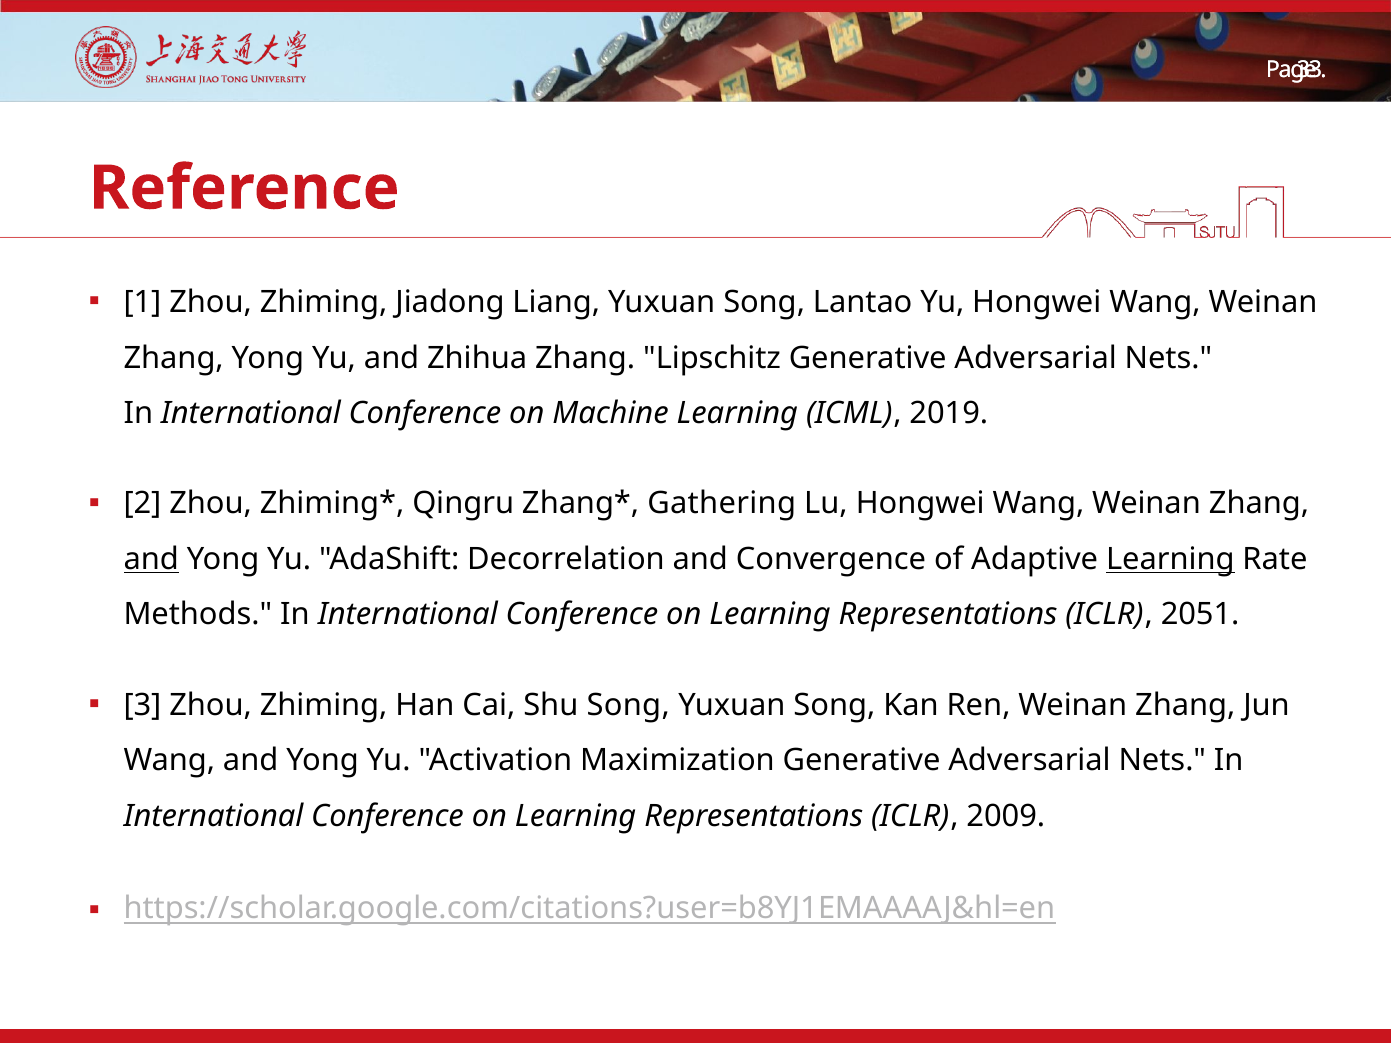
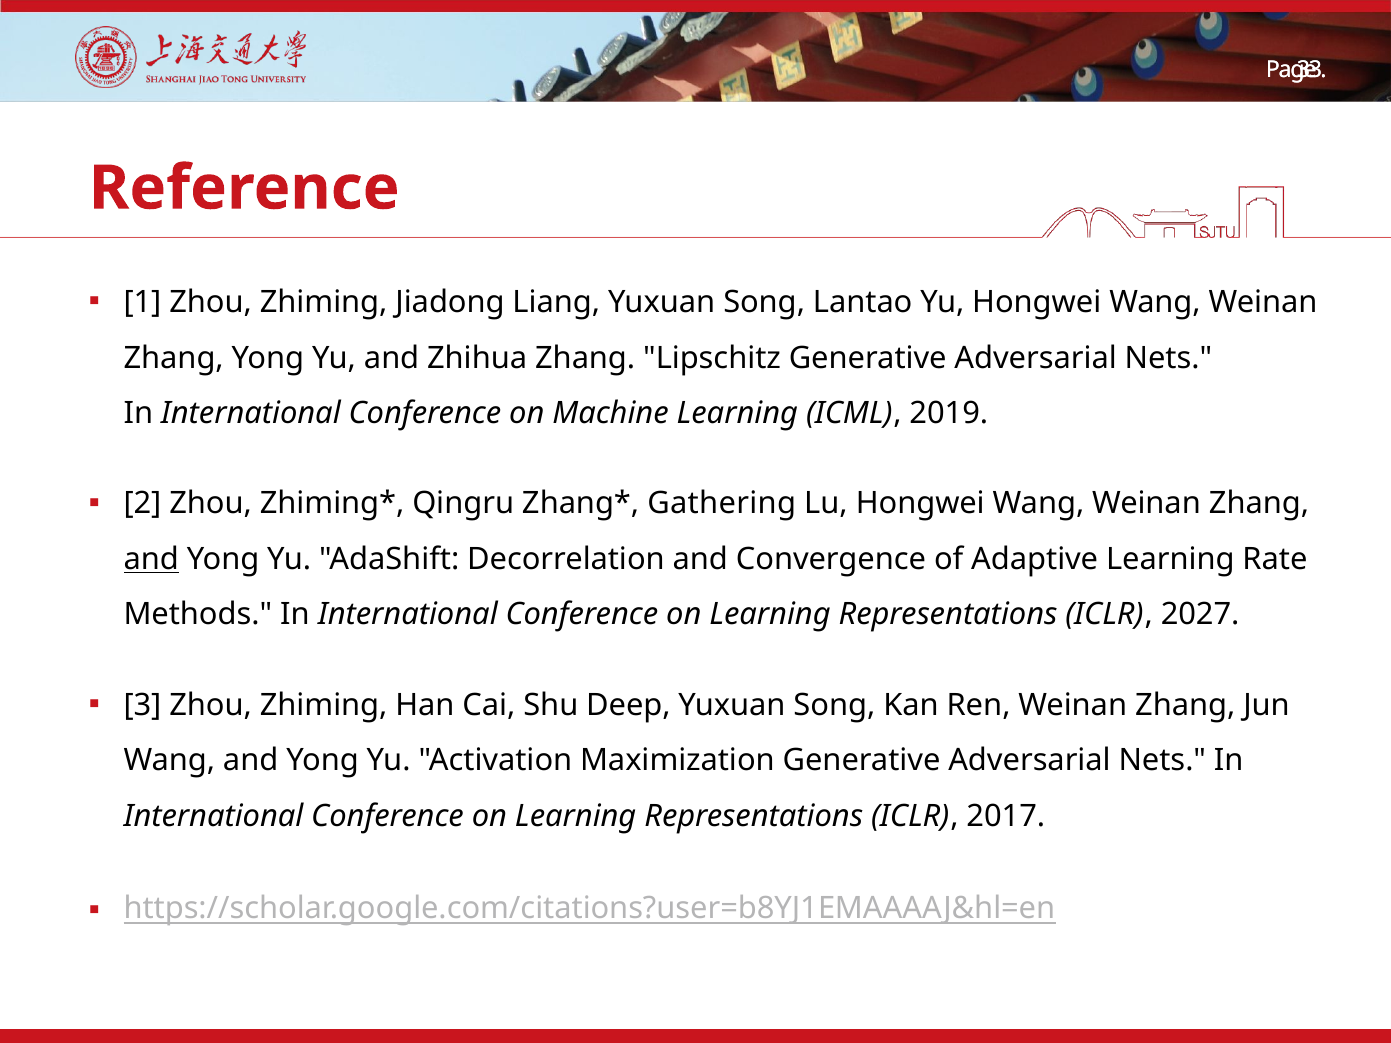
Learning underline: present -> none (1170, 559)
2051: 2051 -> 2027 (1200, 615)
Shu Song: Song -> Deep (628, 705)
2009: 2009 -> 2017 (1006, 816)
